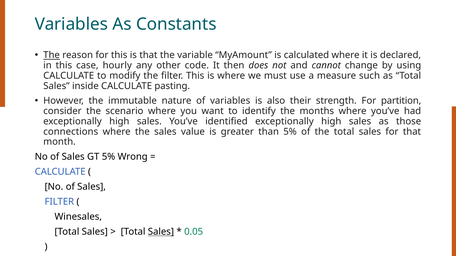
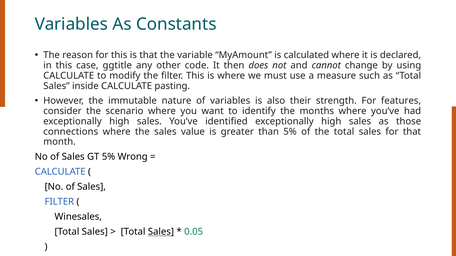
The underline: present -> none (52, 55)
hourly: hourly -> ggtitle (117, 66)
partition: partition -> features (401, 101)
